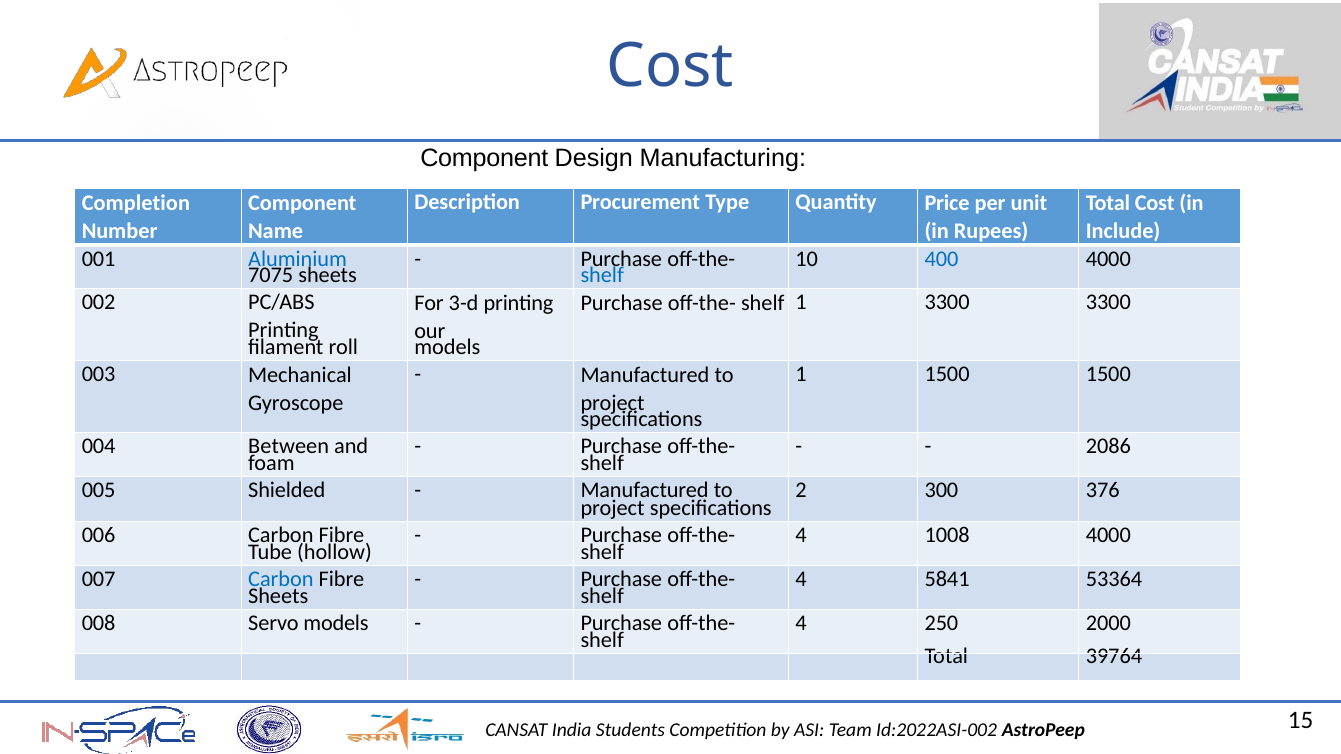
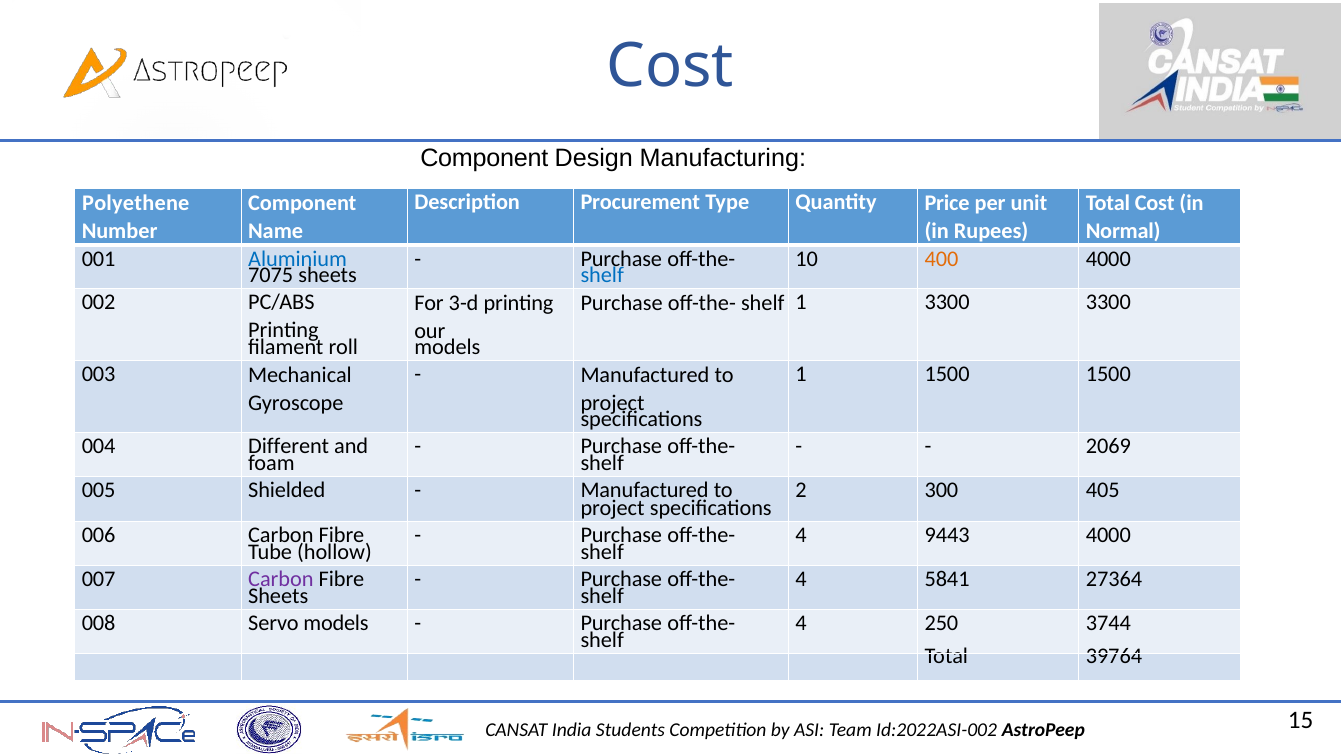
Completion: Completion -> Polyethene (136, 203)
Include: Include -> Normal (1123, 232)
400 colour: blue -> orange (941, 259)
Between: Between -> Different (289, 446)
2086: 2086 -> 2069 (1108, 446)
376: 376 -> 405 (1103, 491)
1008: 1008 -> 9443 (947, 536)
Carbon colour: blue -> purple (281, 580)
53364: 53364 -> 27364 (1114, 580)
2000: 2000 -> 3744 (1108, 624)
